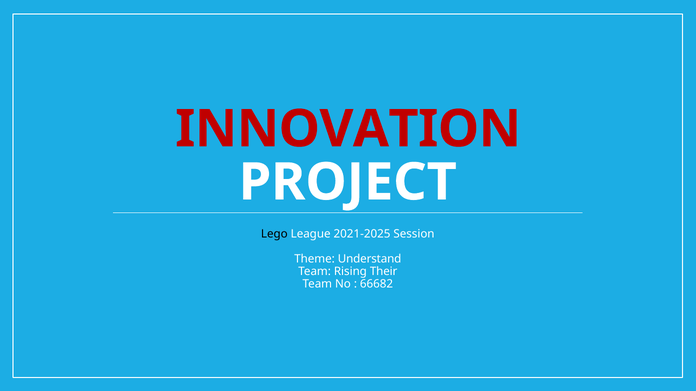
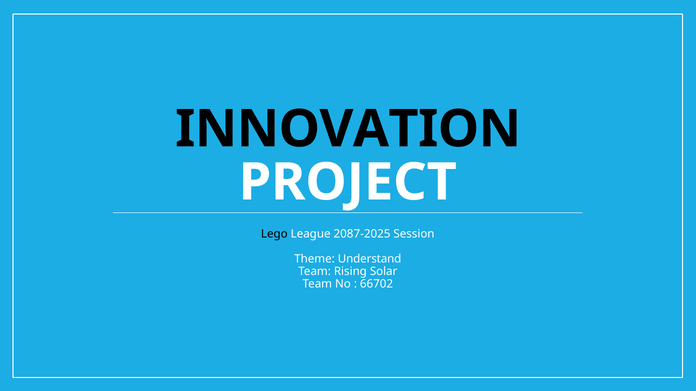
INNOVATION colour: red -> black (348, 129)
2021-2025: 2021-2025 -> 2087-2025 (362, 234)
Their: Their -> Solar (384, 272)
66682: 66682 -> 66702 (376, 284)
